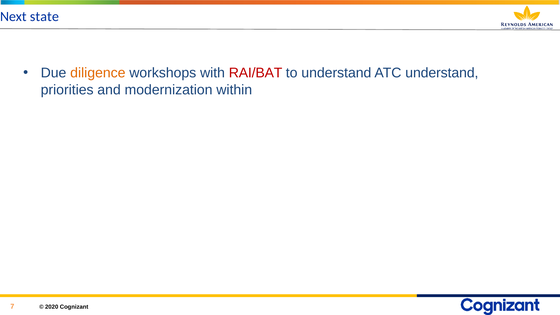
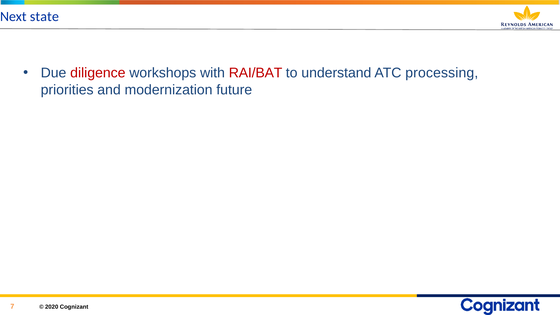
diligence colour: orange -> red (98, 73)
ATC understand: understand -> processing (442, 73)
within: within -> future (234, 90)
